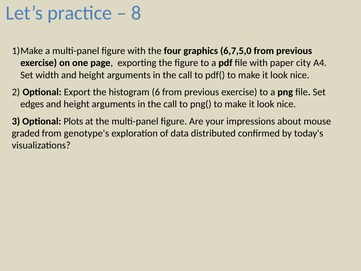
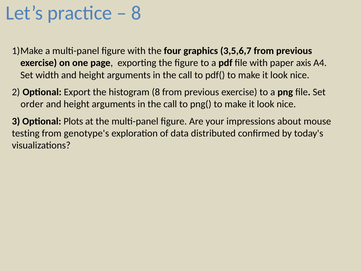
6,7,5,0: 6,7,5,0 -> 3,5,6,7 (236, 51)
city: city -> axis (304, 63)
histogram 6: 6 -> 8 (156, 92)
edges: edges -> order (32, 104)
graded: graded -> testing (26, 133)
